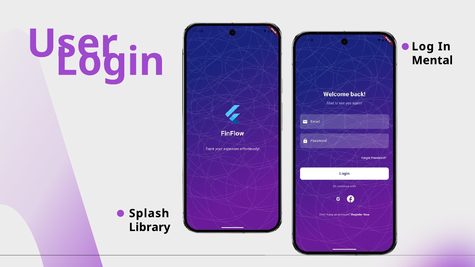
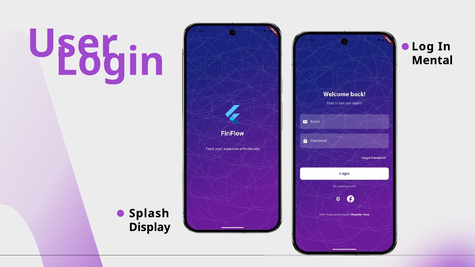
Library: Library -> Display (150, 227)
